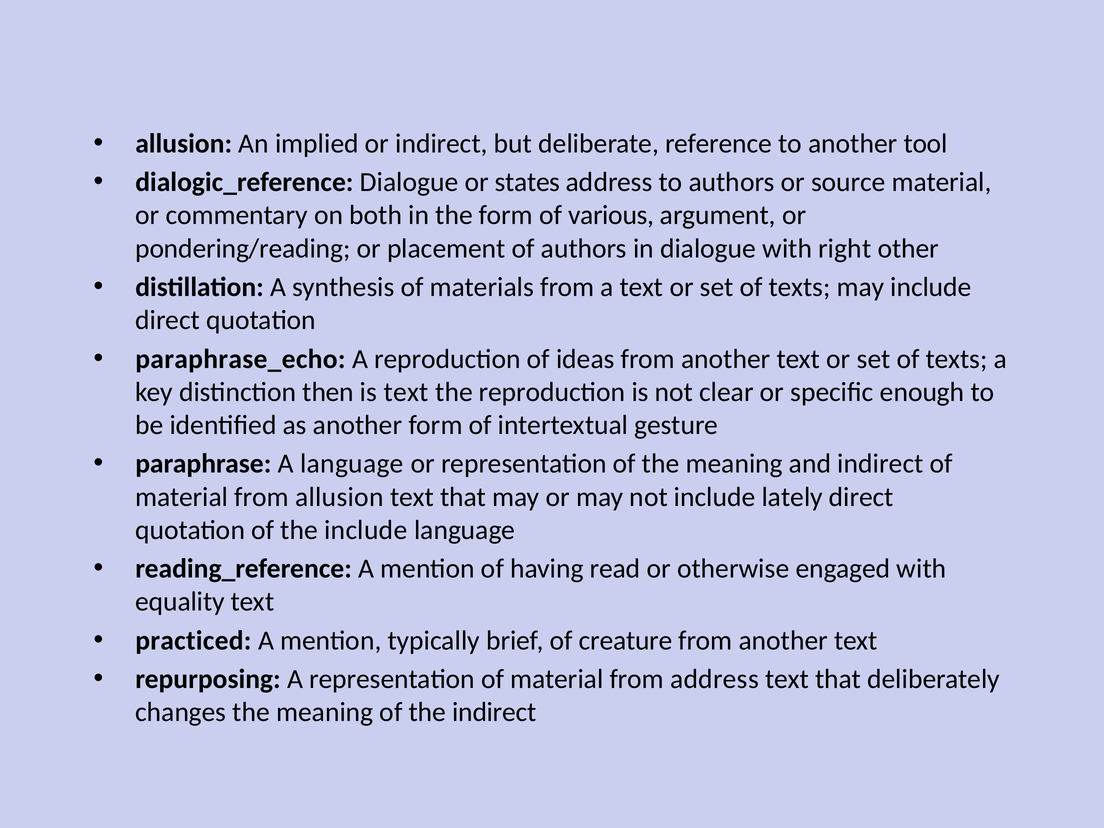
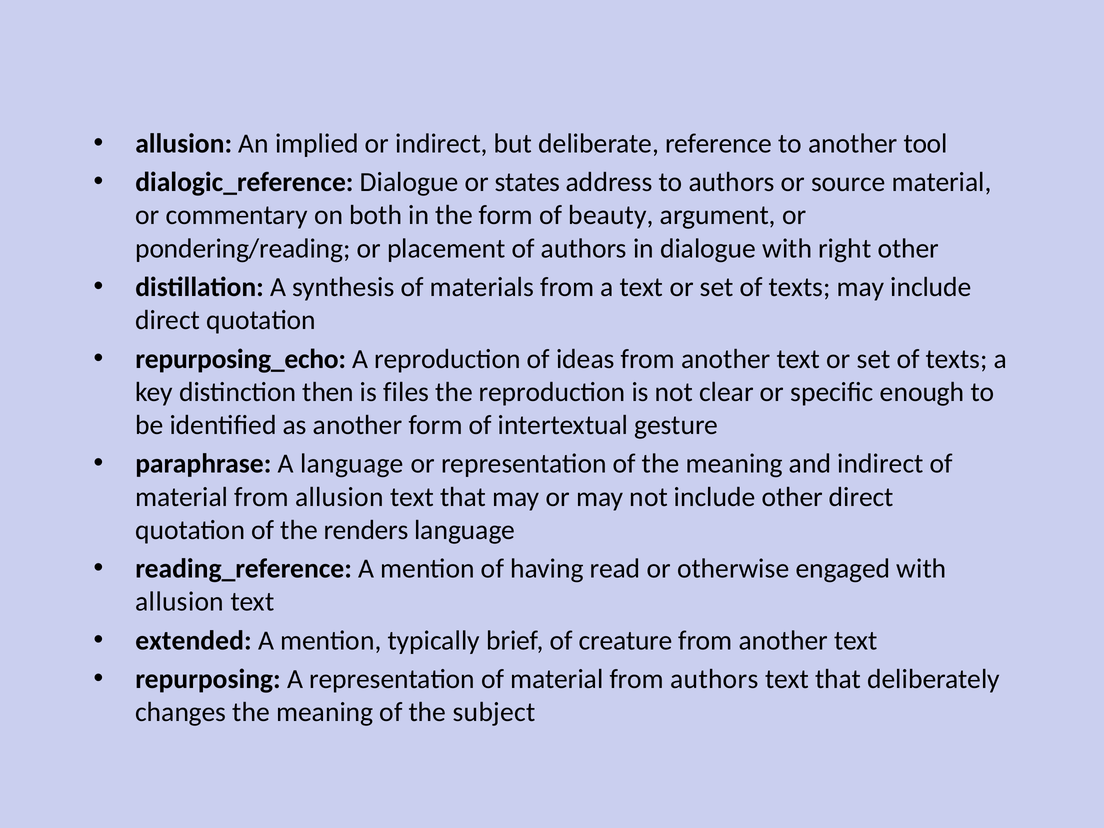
various: various -> beauty (611, 215)
paraphrase_echo: paraphrase_echo -> repurposing_echo (241, 359)
is text: text -> files (406, 392)
include lately: lately -> other (792, 497)
the include: include -> renders (366, 530)
equality: equality -> allusion (180, 602)
practiced: practiced -> extended (193, 640)
from address: address -> authors (714, 679)
the indirect: indirect -> subject (494, 712)
